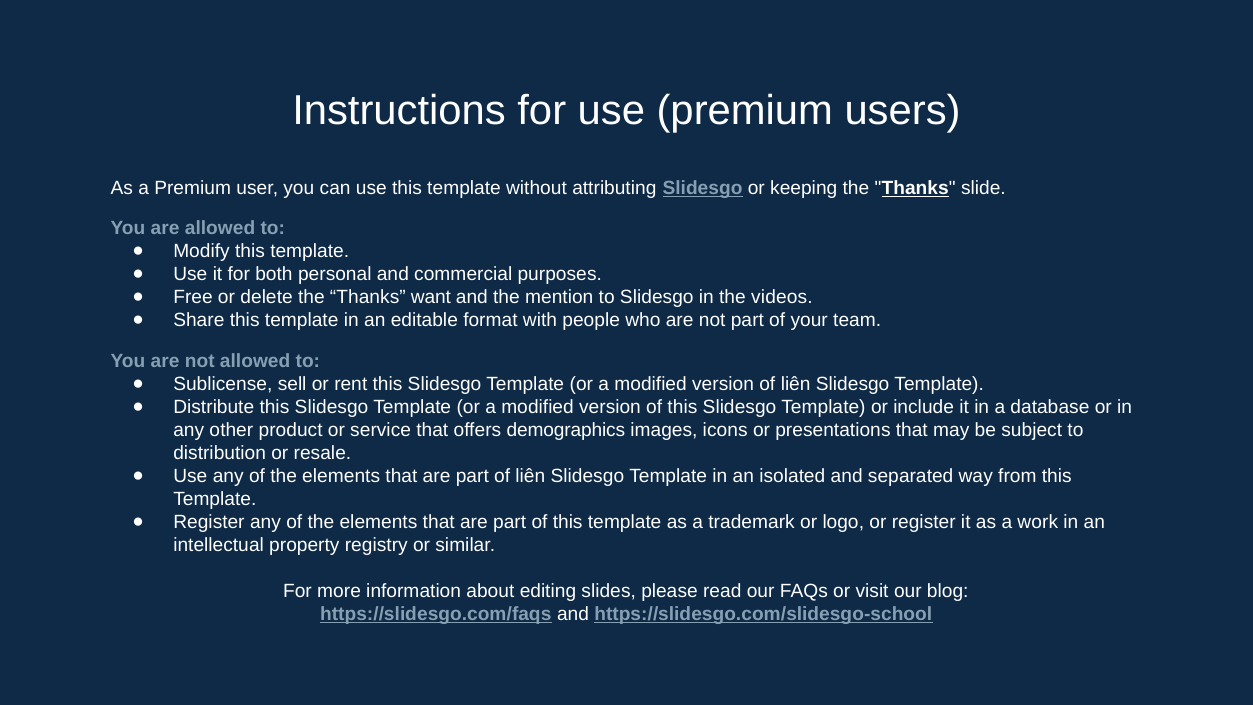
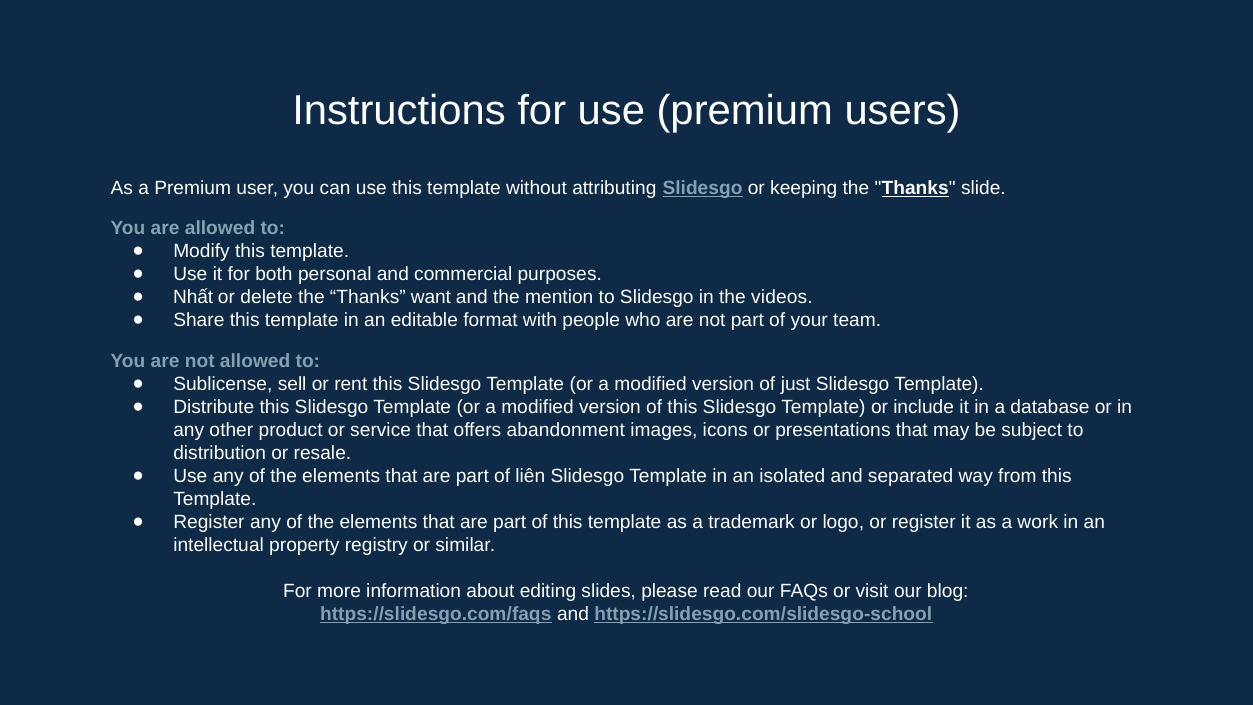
Free: Free -> Nhất (193, 297)
version of liên: liên -> just (796, 384)
demographics: demographics -> abandonment (566, 430)
